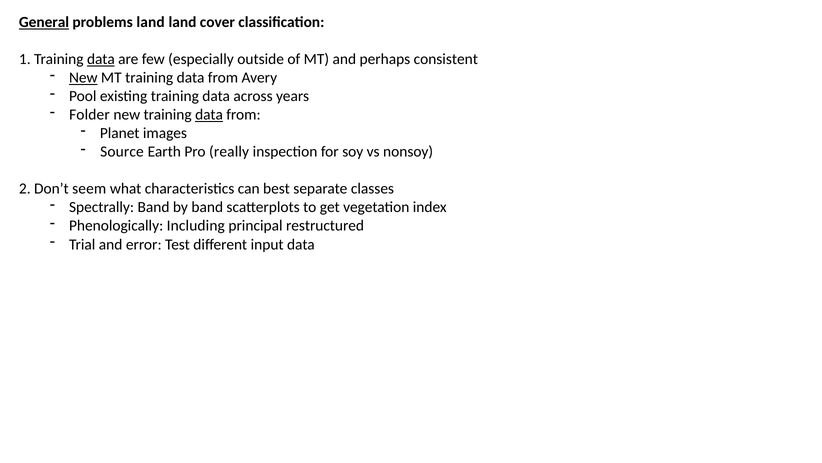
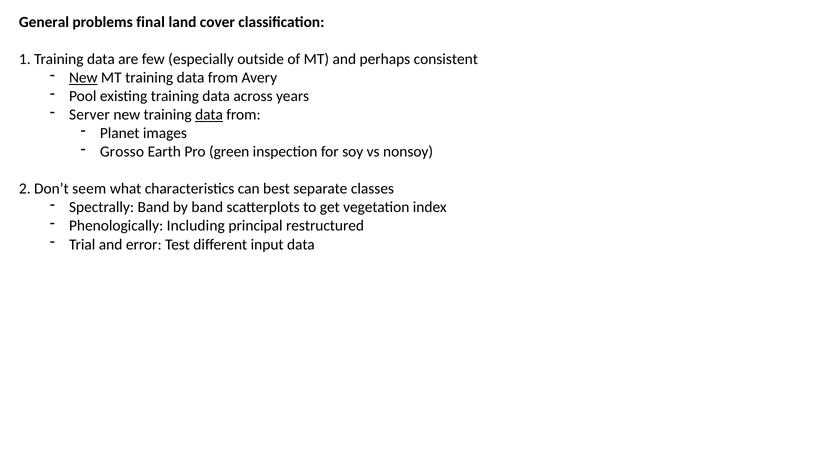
General underline: present -> none (44, 22)
problems land: land -> final (151, 22)
data underline: present -> none (101, 59)
Folder: Folder -> Server (89, 115)
Source: Source -> Grosso (122, 152)
really: really -> green (229, 152)
